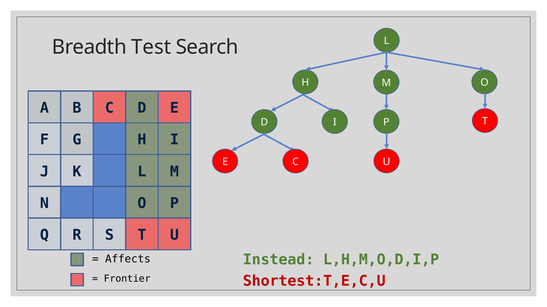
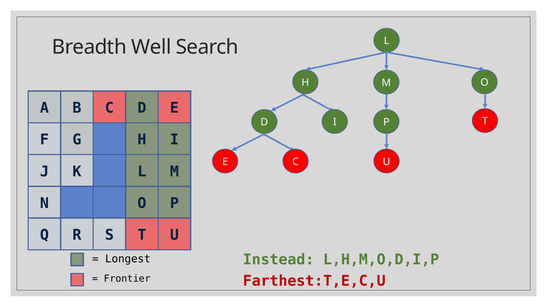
Test: Test -> Well (151, 47)
Affects: Affects -> Longest (128, 260)
Shortest:T,E,C,U: Shortest:T,E,C,U -> Farthest:T,E,C,U (314, 282)
